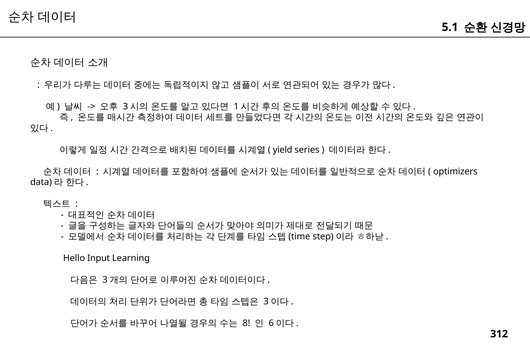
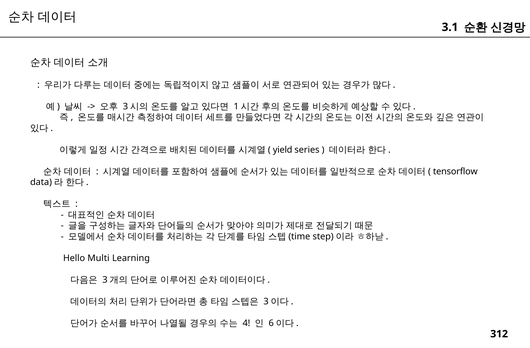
5.1: 5.1 -> 3.1 (450, 27)
optimizers: optimizers -> tensorflow (455, 172)
Input: Input -> Multi (98, 258)
8: 8 -> 4 (246, 323)
